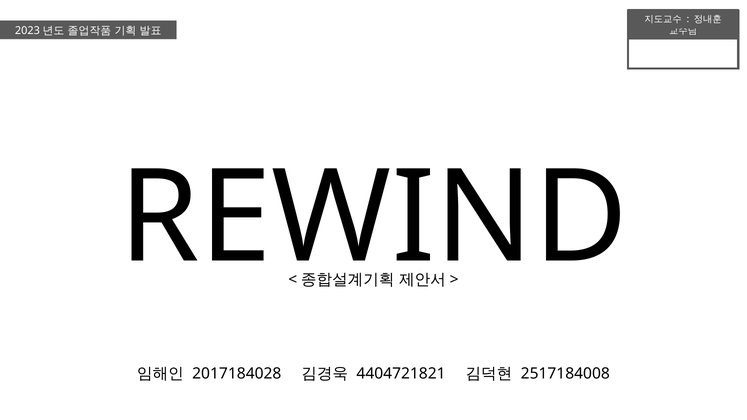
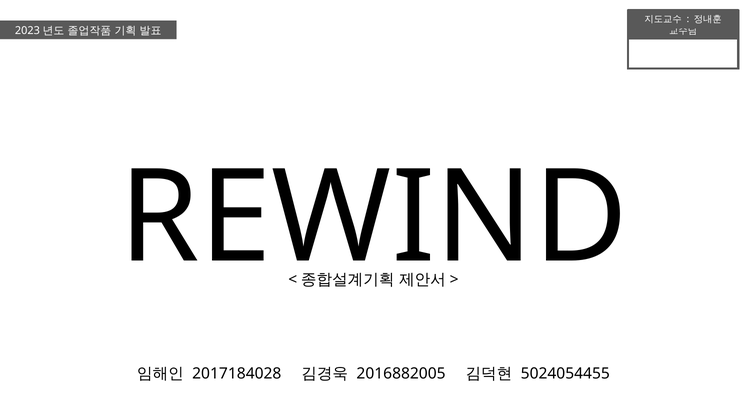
4404721821: 4404721821 -> 2016882005 (401, 374)
2517184008: 2517184008 -> 5024054455 (565, 374)
